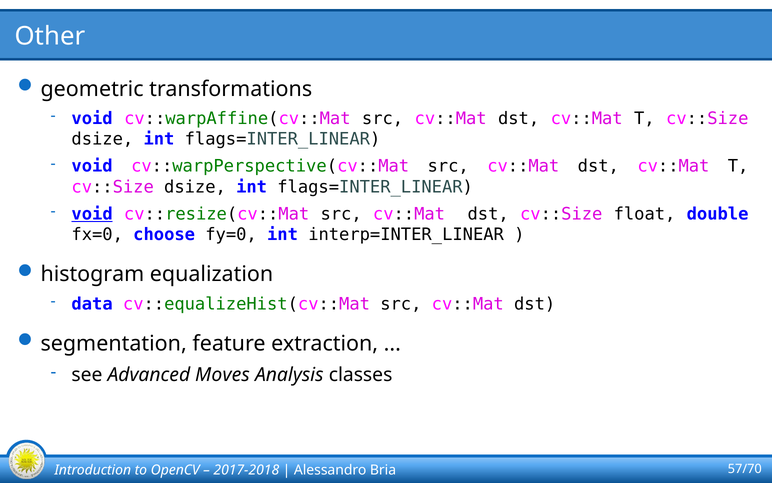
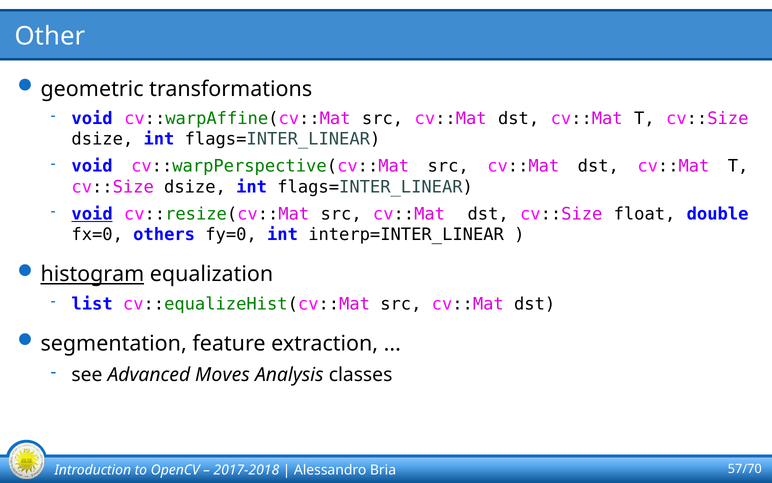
choose: choose -> others (164, 235)
histogram underline: none -> present (92, 274)
data: data -> list (92, 304)
